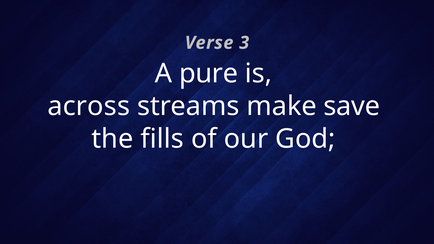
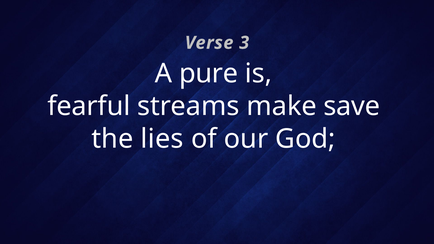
across: across -> fearful (89, 106)
fills: fills -> lies (162, 139)
